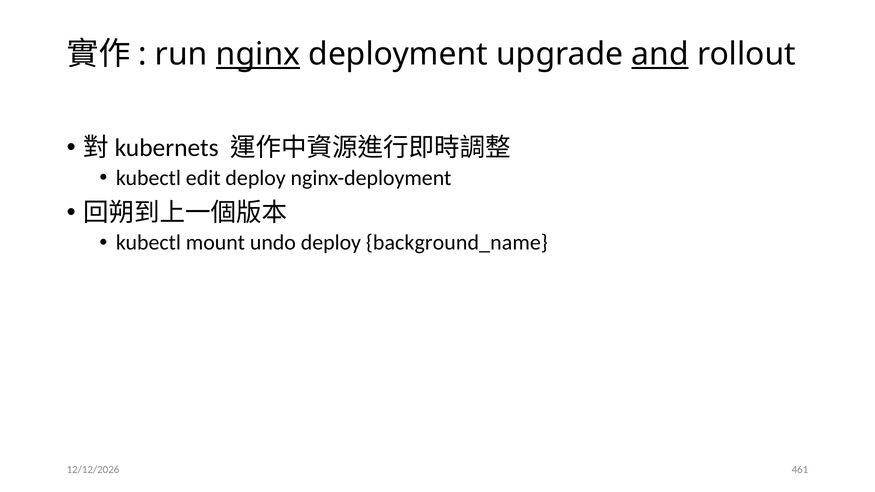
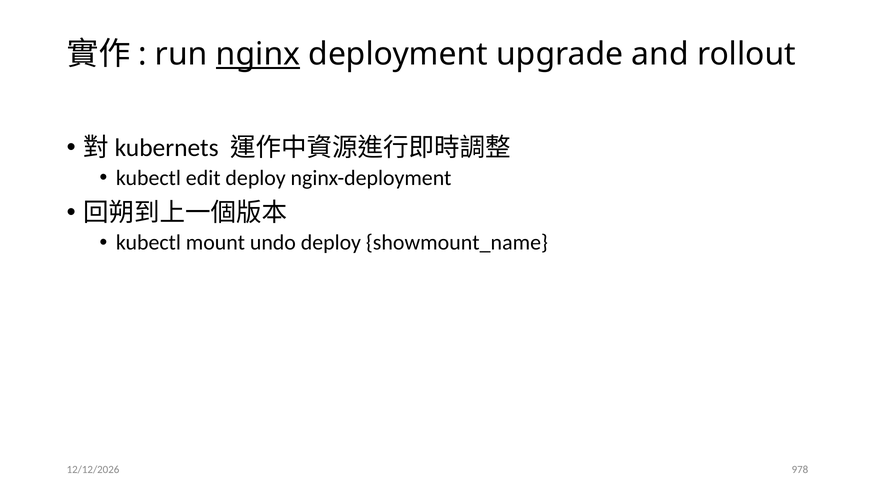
and underline: present -> none (660, 54)
background_name: background_name -> showmount_name (457, 243)
461: 461 -> 978 (800, 470)
